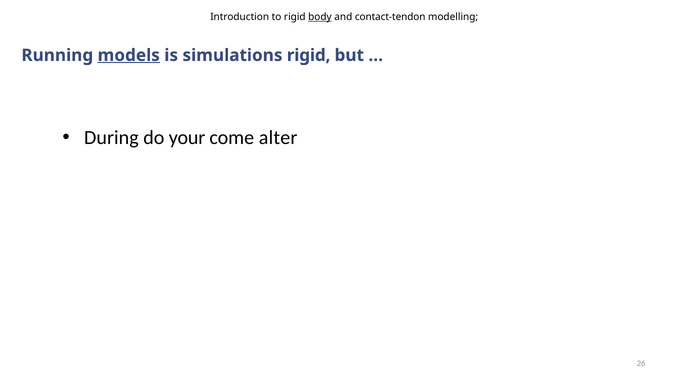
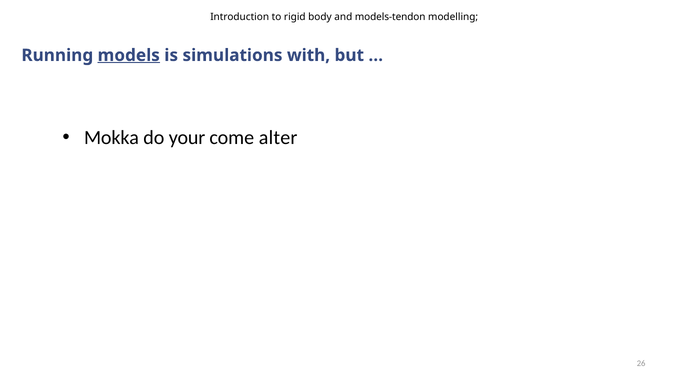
body underline: present -> none (320, 17)
contact-tendon: contact-tendon -> models-tendon (390, 17)
simulations rigid: rigid -> with (309, 55)
During: During -> Mokka (111, 138)
